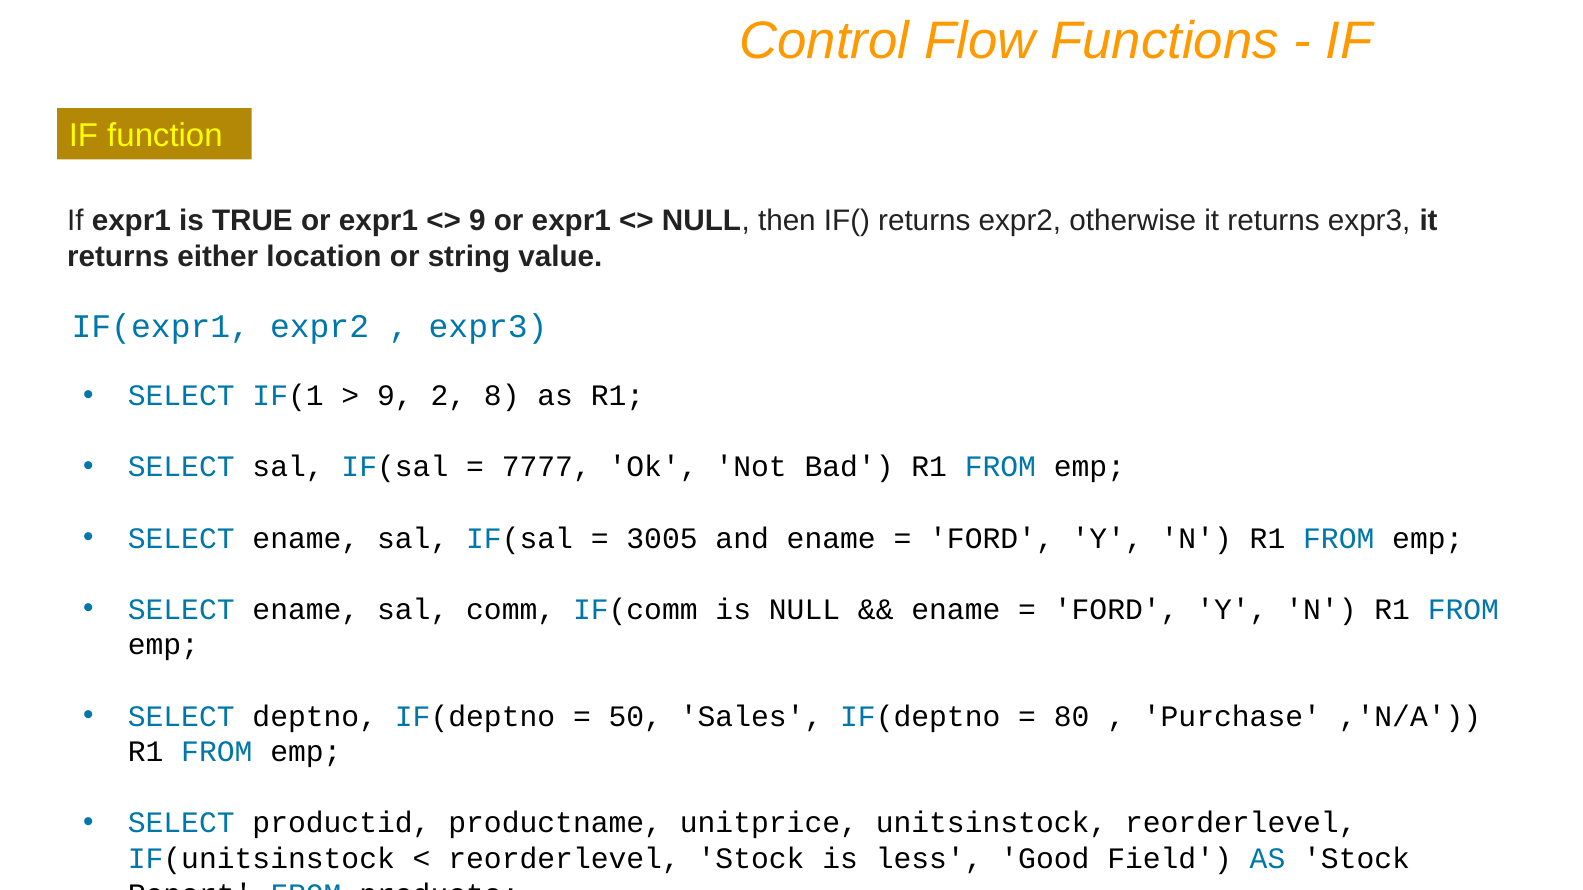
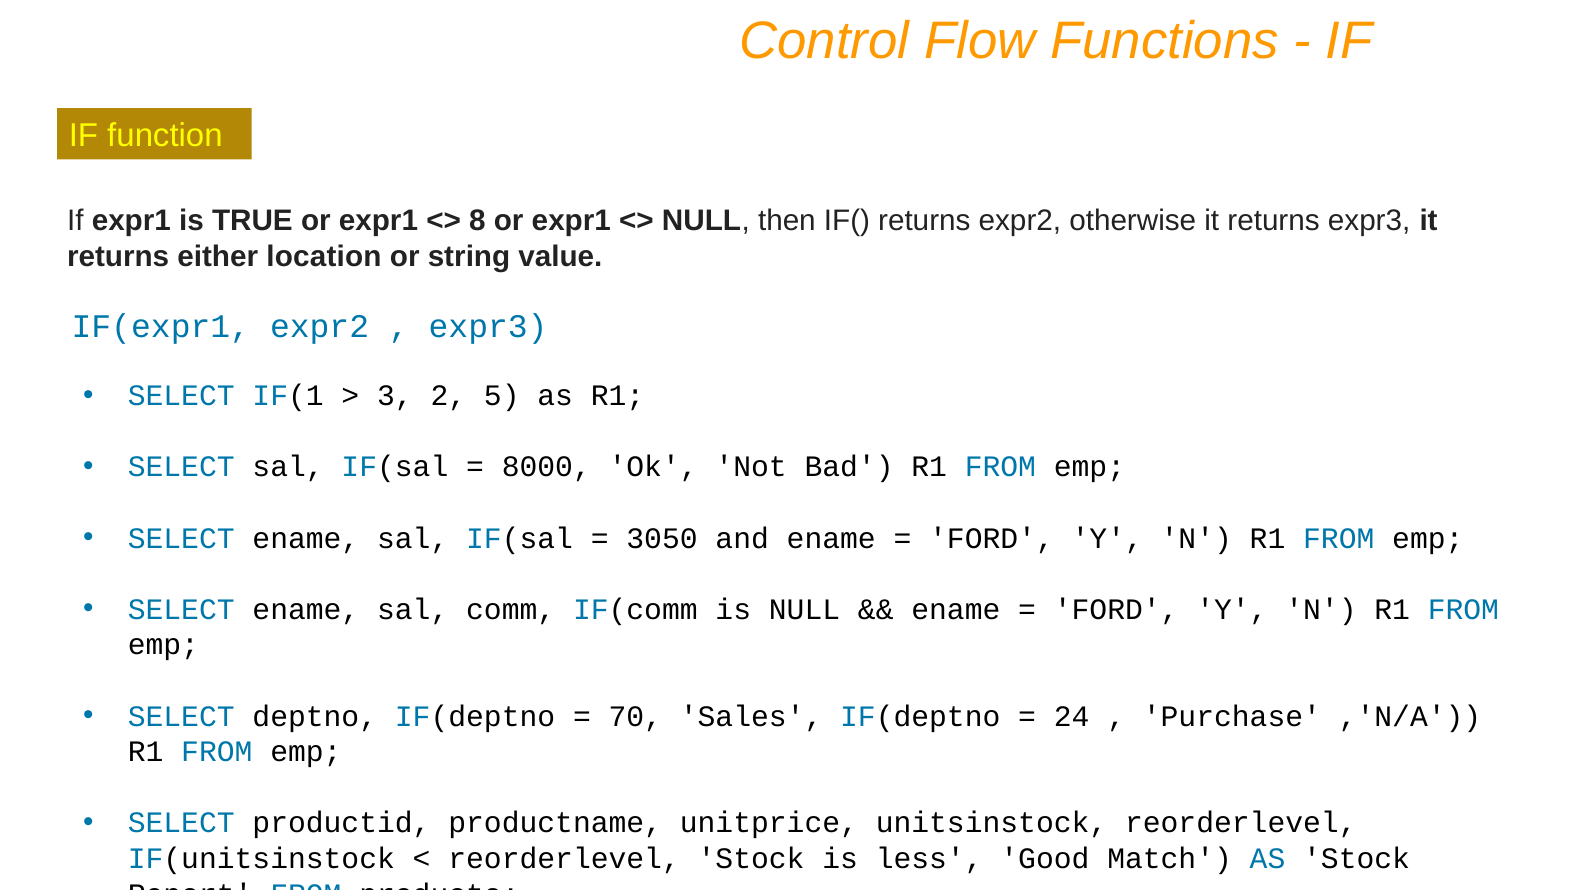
9: 9 -> 8 (477, 221)
9: 9 -> 3 (395, 396)
8: 8 -> 5 (502, 396)
7777: 7777 -> 8000 (546, 467)
3005: 3005 -> 3050 (662, 539)
50: 50 -> 70 (635, 717)
80: 80 -> 24 (1072, 717)
Field: Field -> Match (1170, 859)
